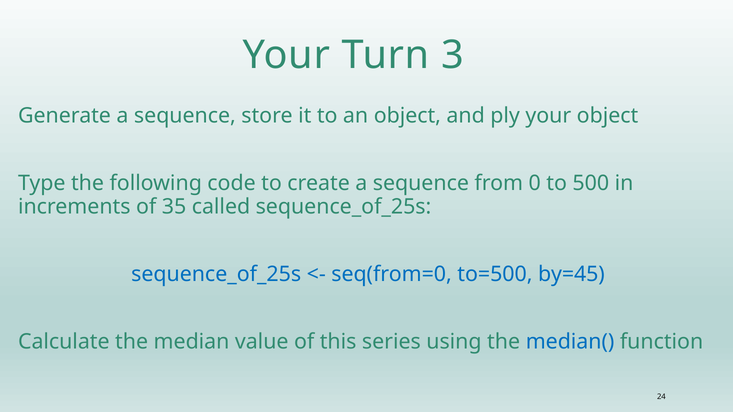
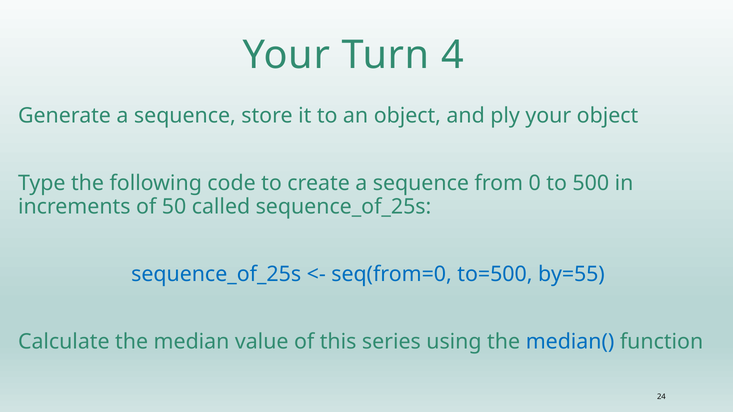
3: 3 -> 4 (453, 55)
35: 35 -> 50 (174, 207)
by=45: by=45 -> by=55 (571, 274)
